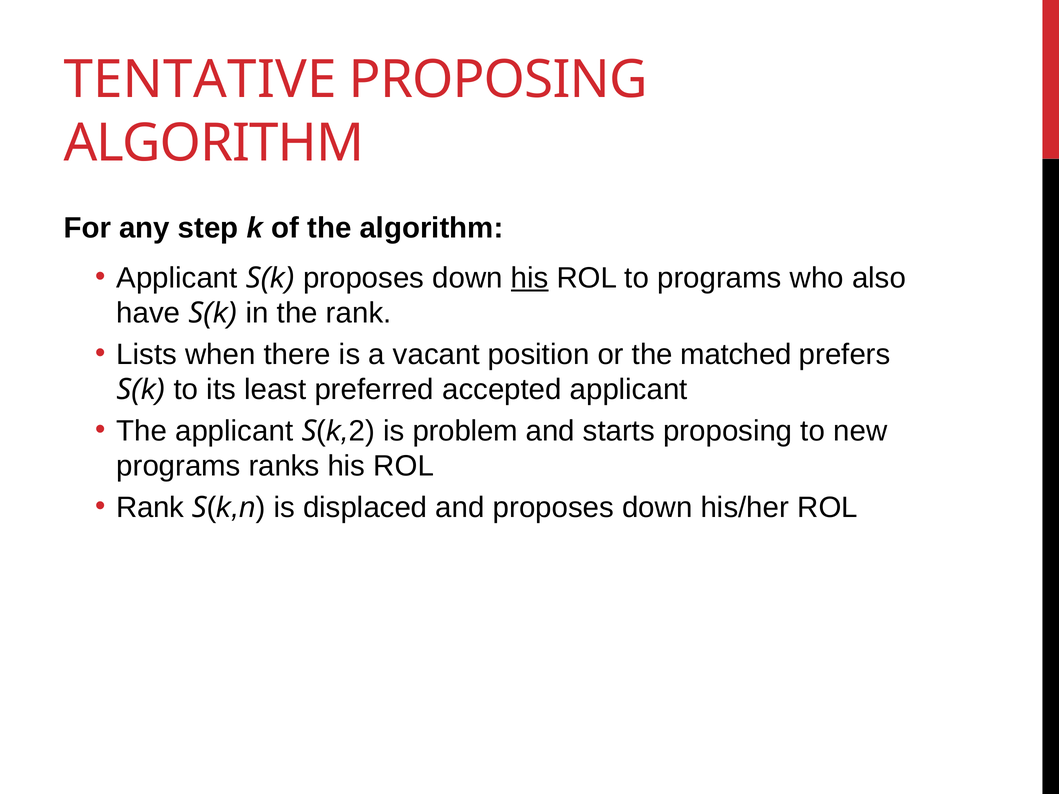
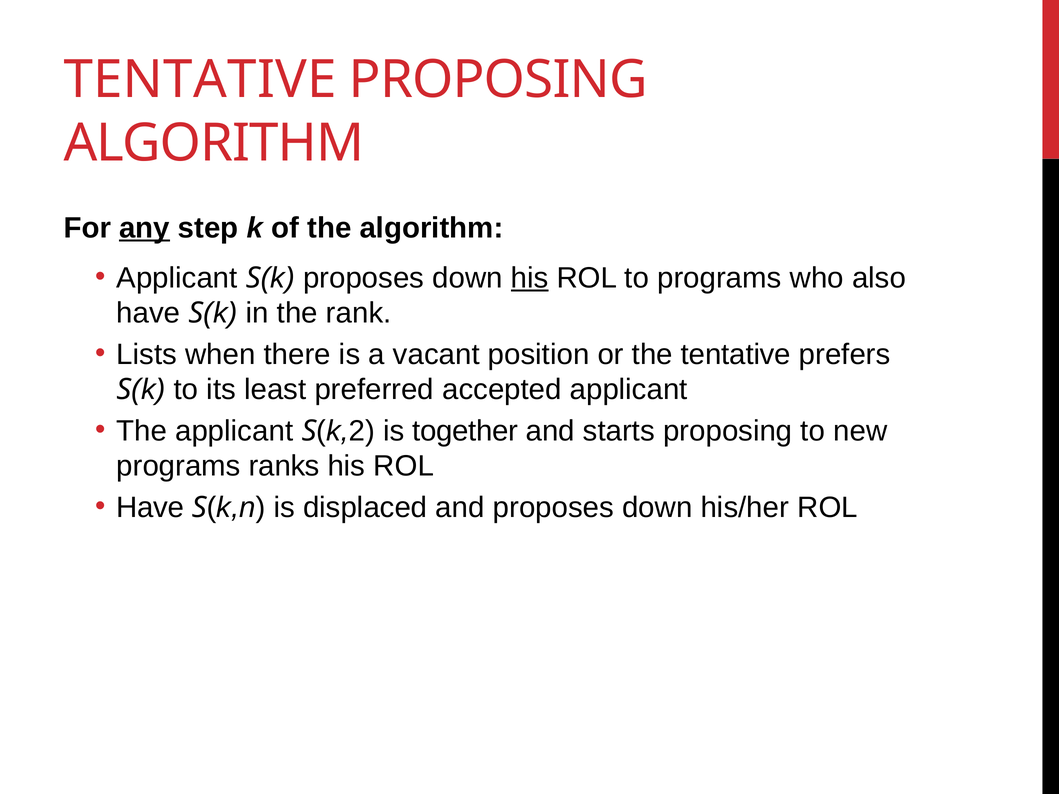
any underline: none -> present (144, 228)
the matched: matched -> tentative (736, 355)
problem: problem -> together (465, 431)
Rank: Rank -> Have (150, 508)
